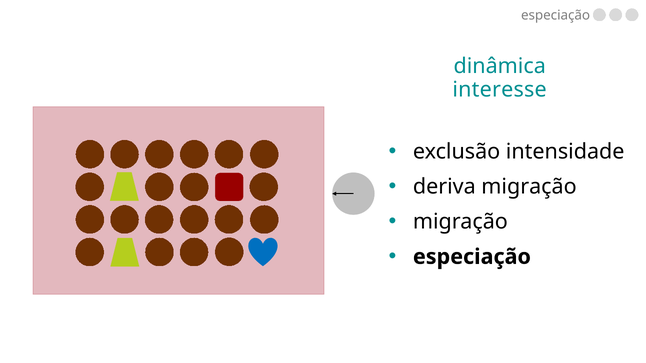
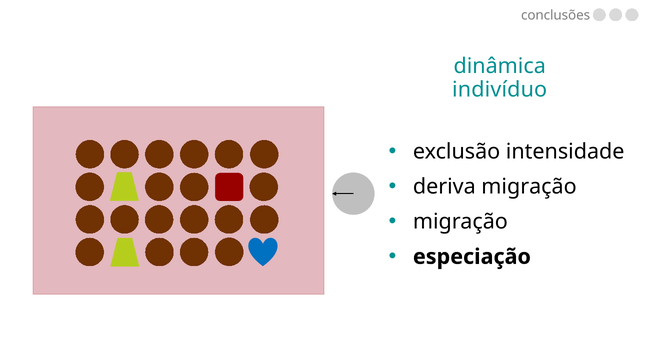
especiação: especiação -> conclusões (556, 15)
interesse: interesse -> indivíduo (500, 90)
